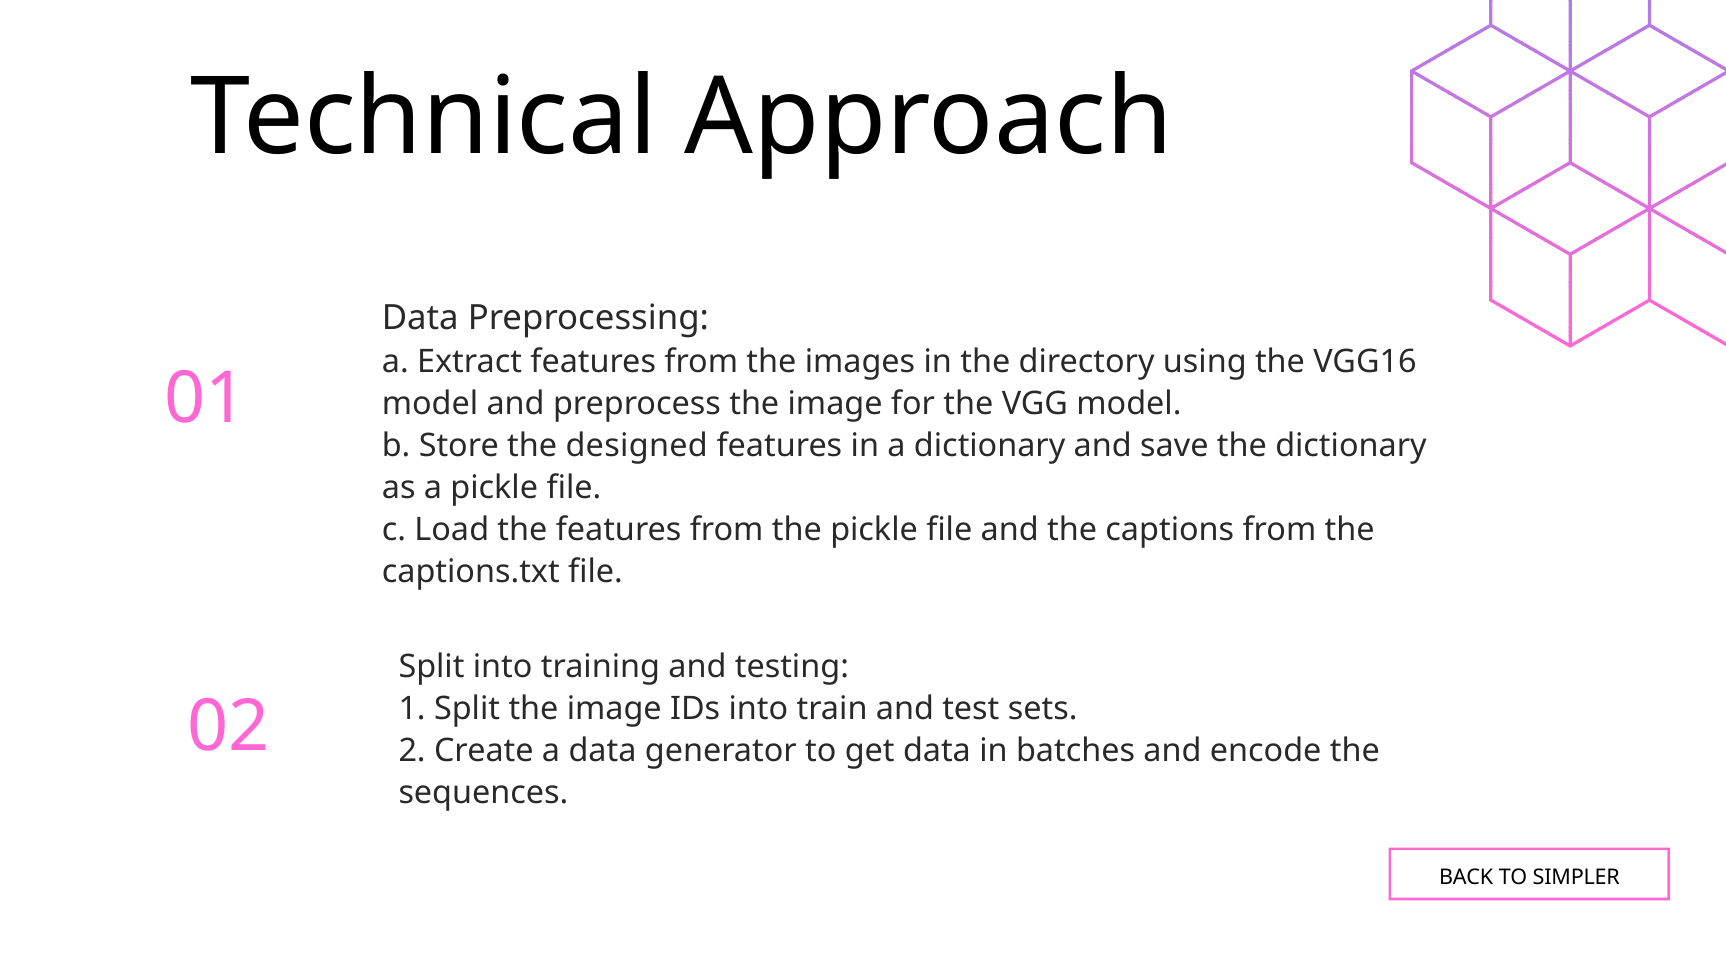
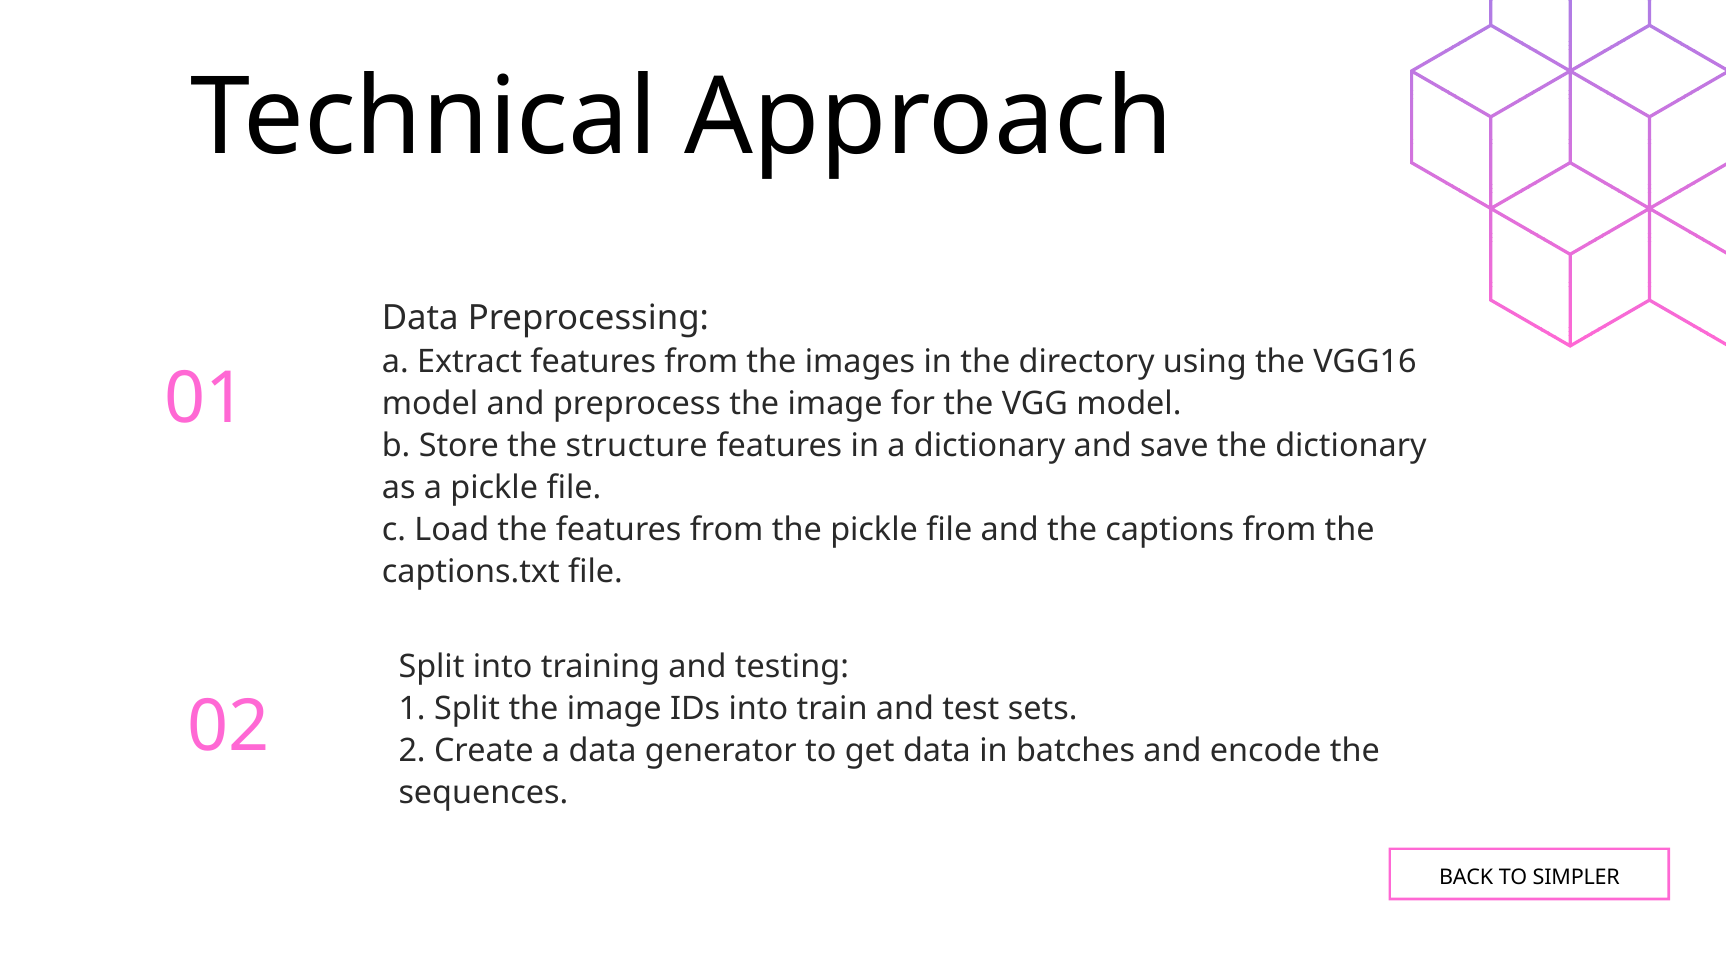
designed: designed -> structure (637, 446)
